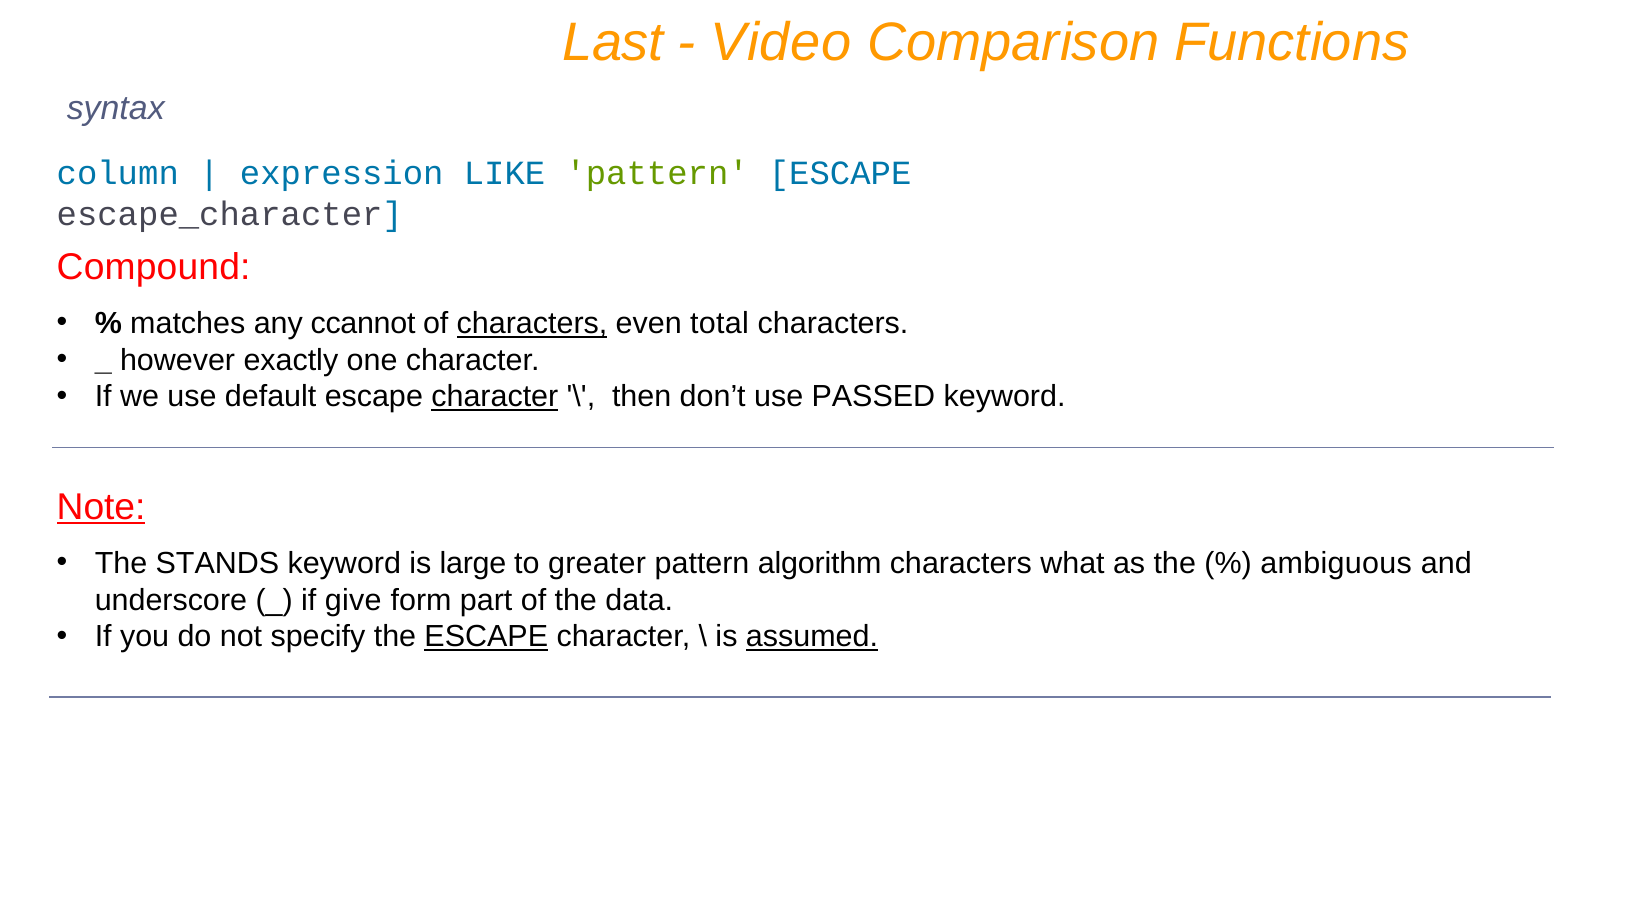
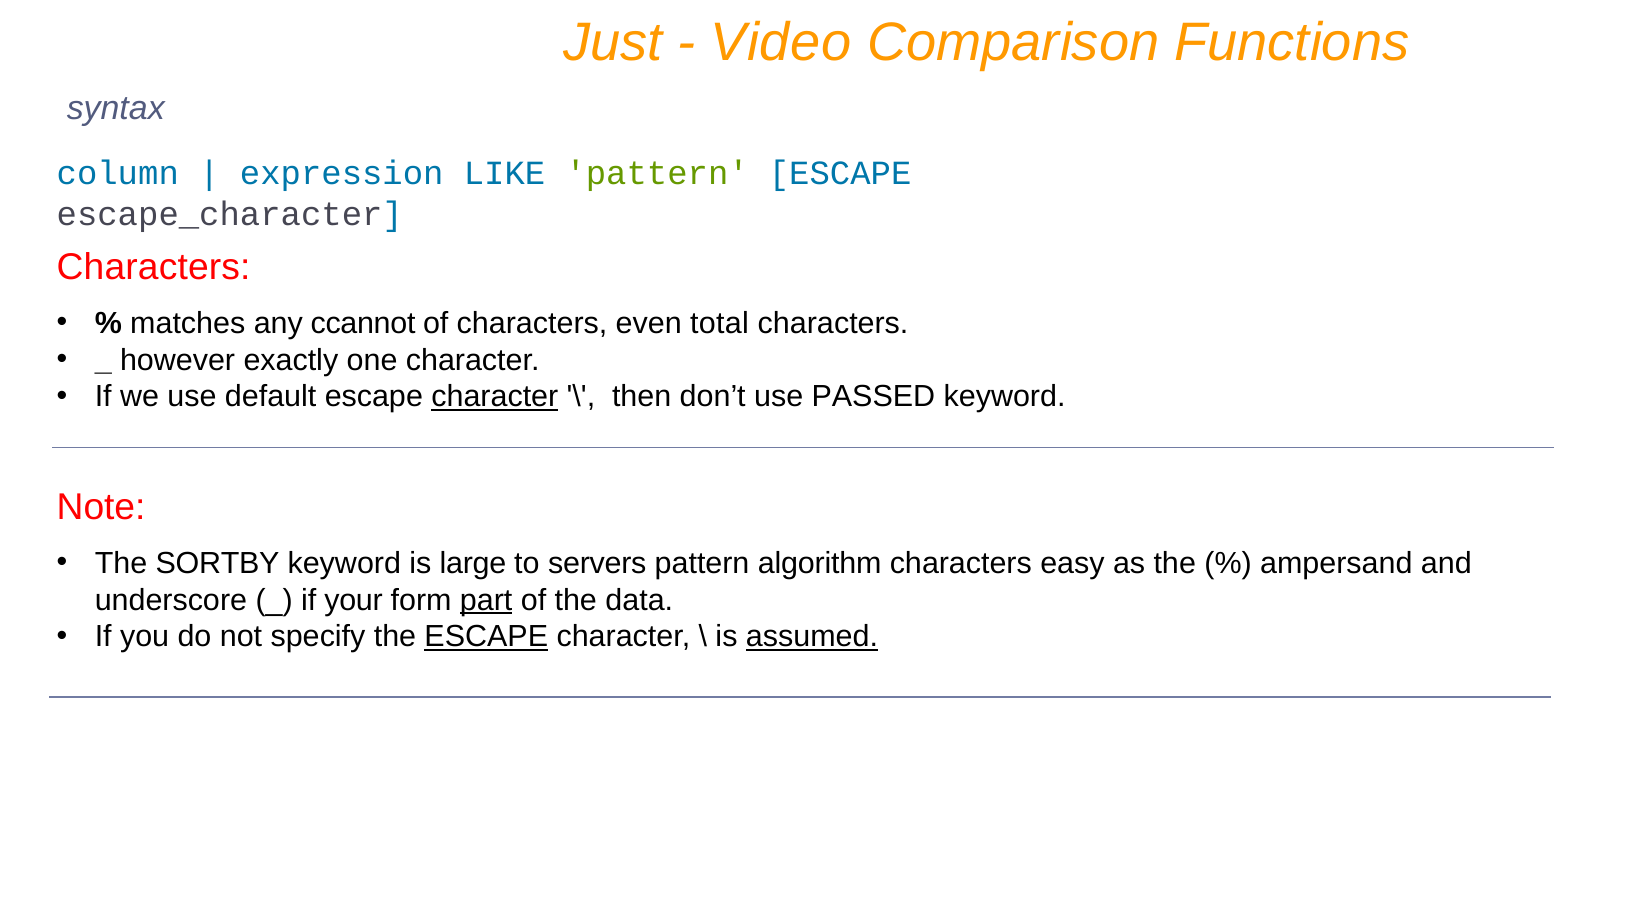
Last: Last -> Just (613, 42)
Compound: Compound -> Characters (154, 267)
characters underline: present -> none (532, 324)
Note underline: present -> none (101, 507)
STANDS: STANDS -> SORTBY (218, 564)
greater: greater -> servers (597, 564)
what: what -> easy (1072, 564)
ambiguous: ambiguous -> ampersand (1336, 564)
give: give -> your (354, 600)
part underline: none -> present (486, 600)
